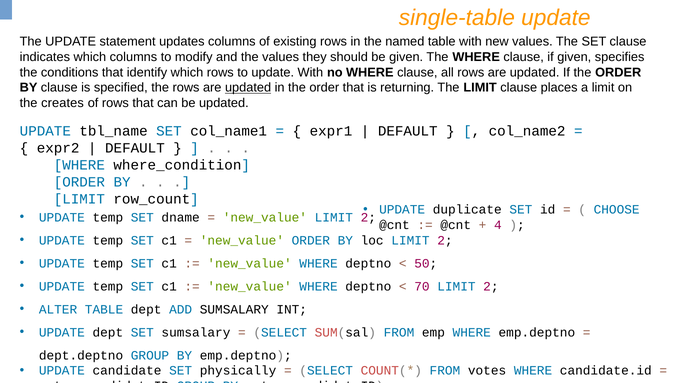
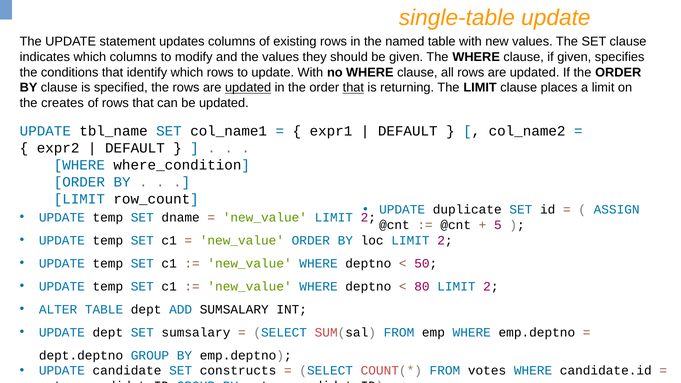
that underline: none -> present (353, 88)
CHOOSE: CHOOSE -> ASSIGN (617, 210)
4: 4 -> 5 (498, 225)
70: 70 -> 80 (422, 286)
physically: physically -> constructs (238, 371)
